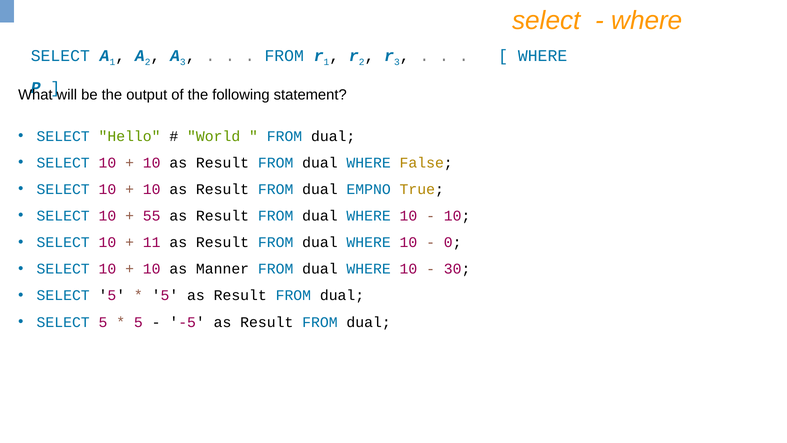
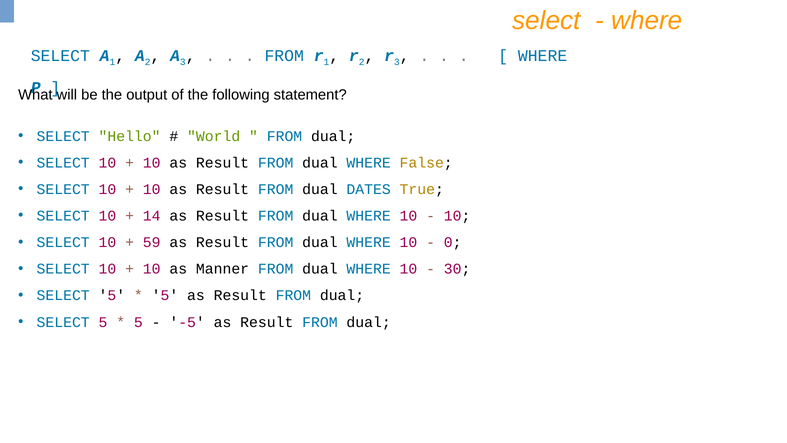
EMPNO: EMPNO -> DATES (369, 189)
55: 55 -> 14 (152, 216)
11: 11 -> 59 (152, 242)
